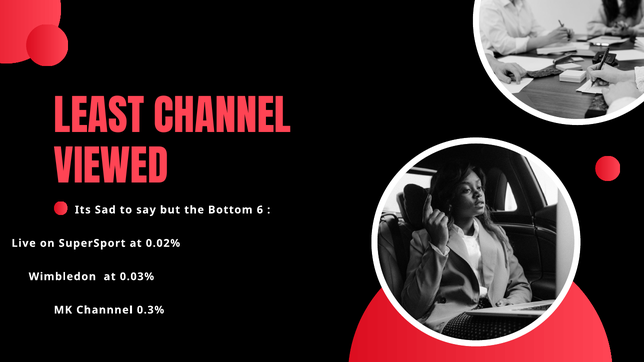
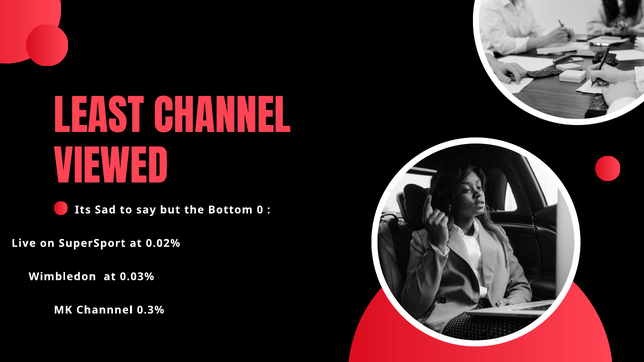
6: 6 -> 0 (260, 210)
